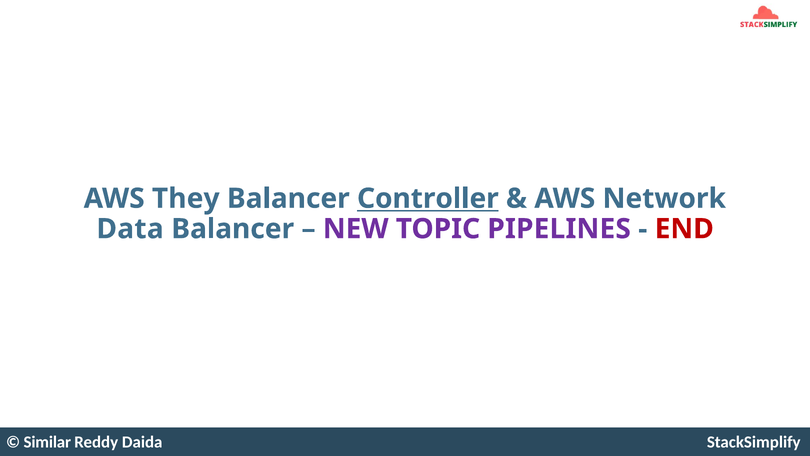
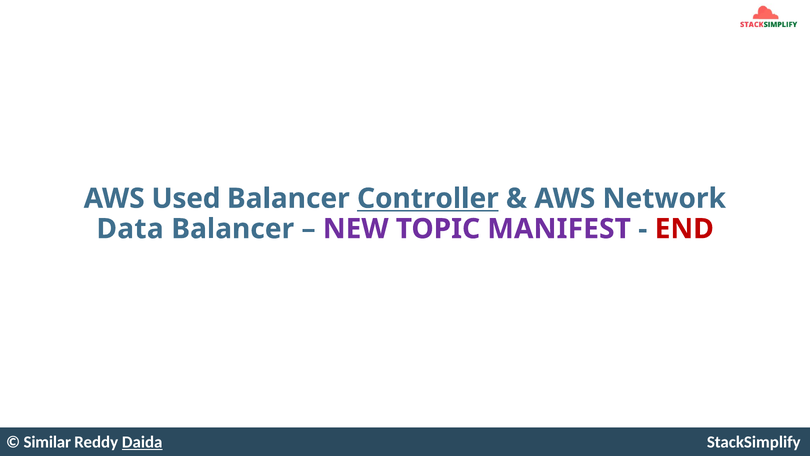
They: They -> Used (186, 198)
PIPELINES: PIPELINES -> MANIFEST (559, 229)
Daida underline: none -> present (142, 442)
